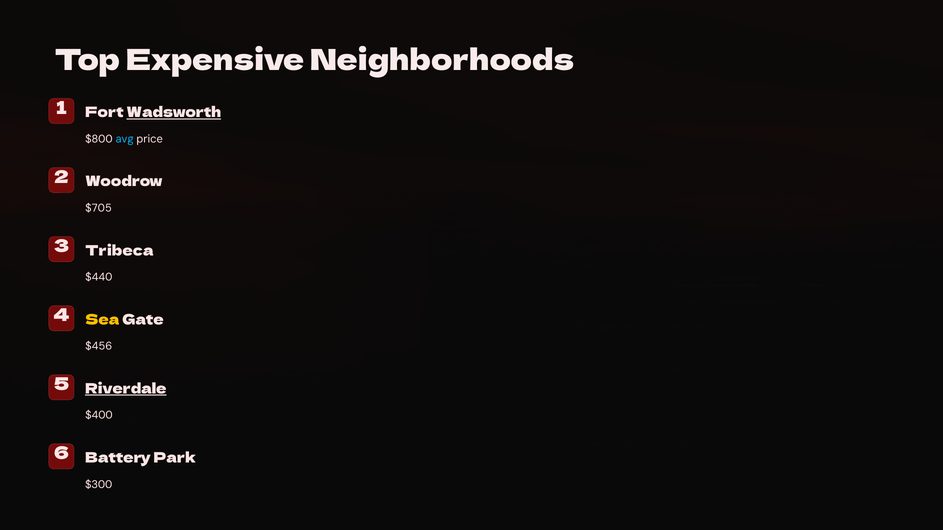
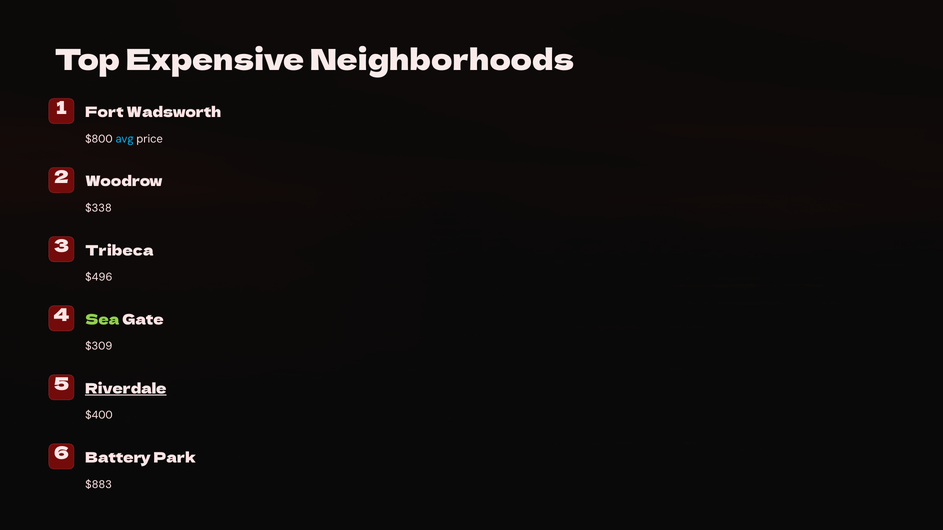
Wadsworth underline: present -> none (174, 113)
$705: $705 -> $338 (98, 208)
$440: $440 -> $496 (99, 277)
Sea colour: yellow -> light green (102, 320)
$456: $456 -> $309 (99, 347)
$300: $300 -> $883 (99, 485)
